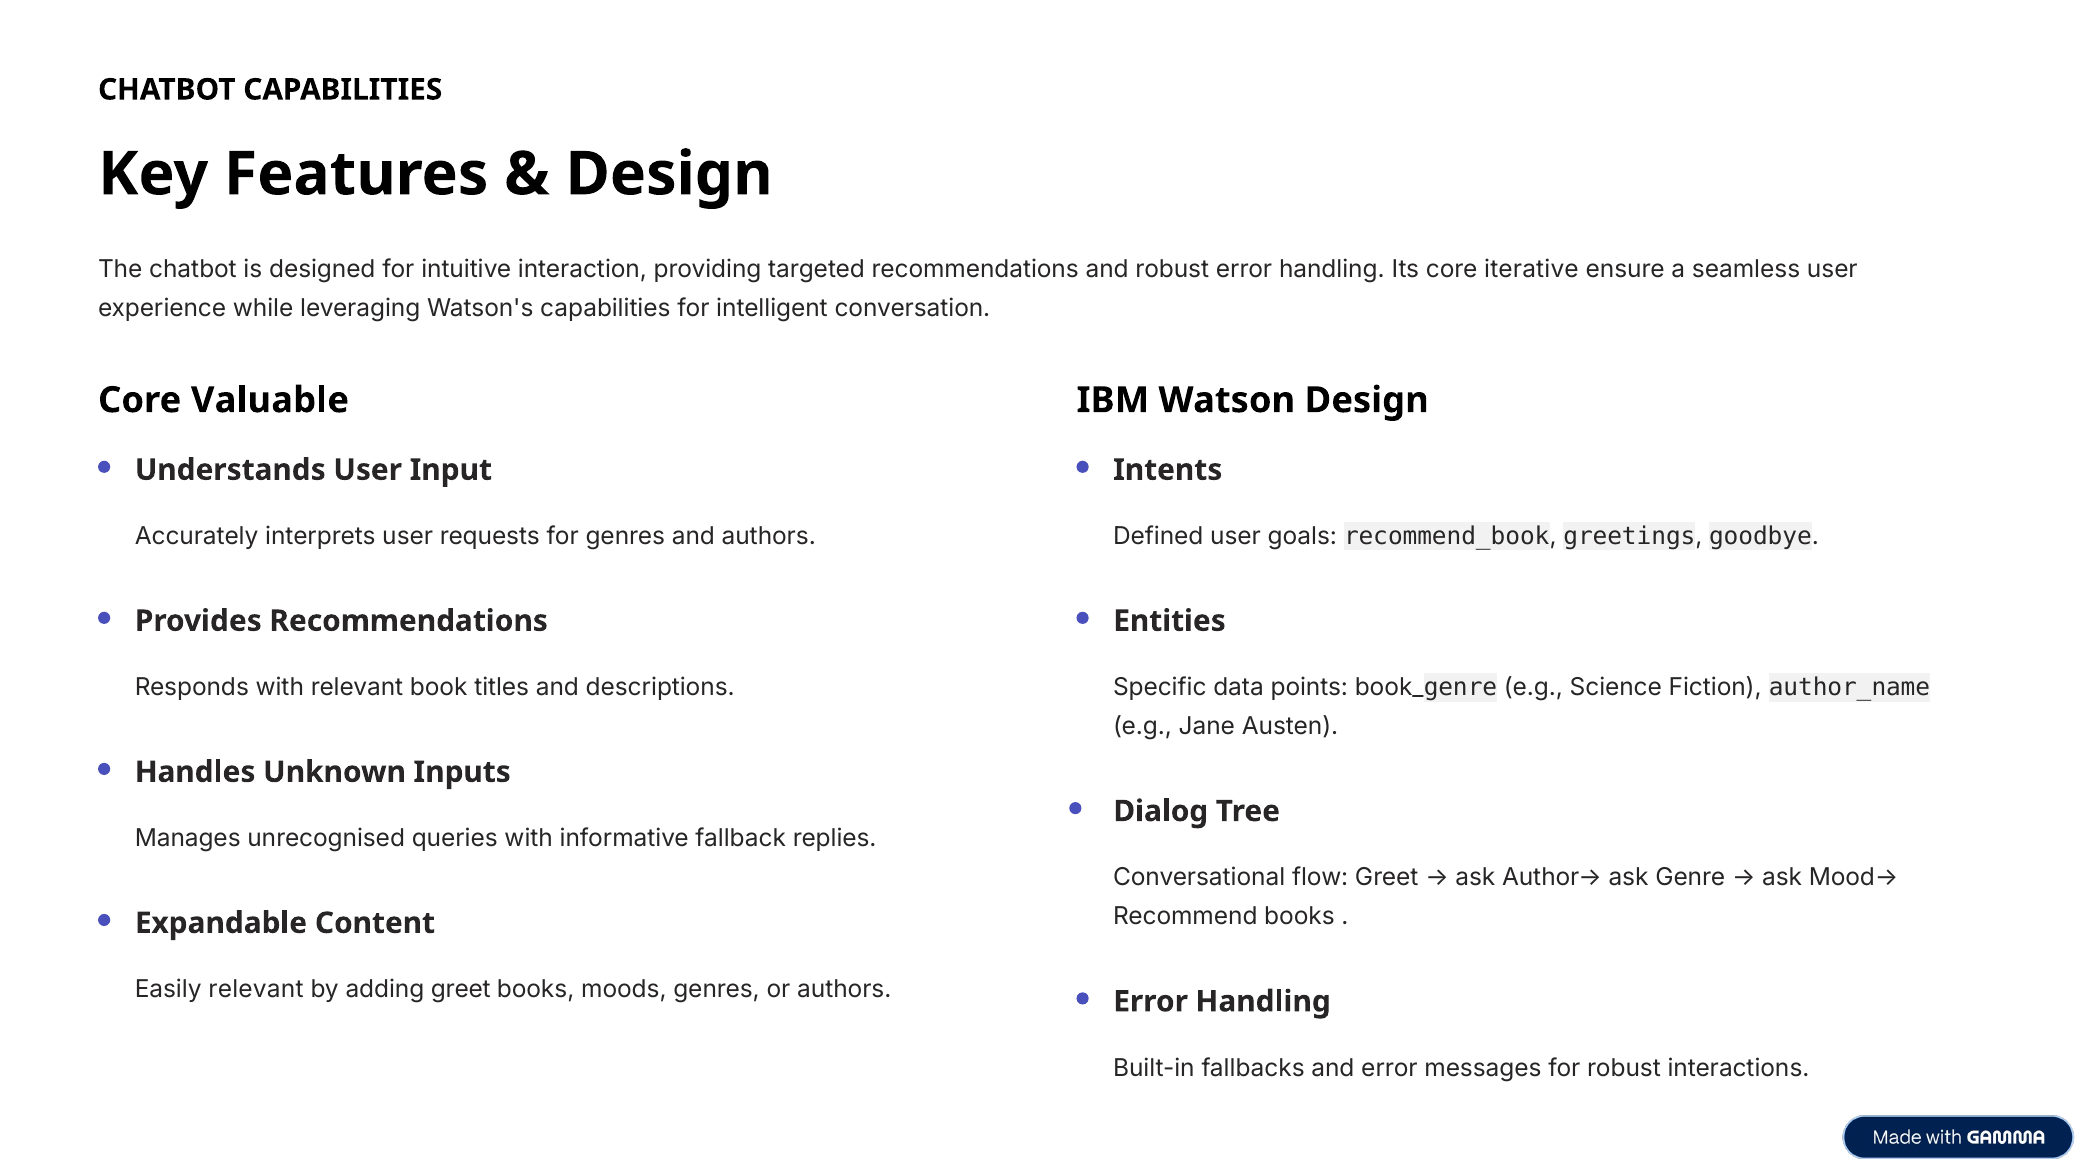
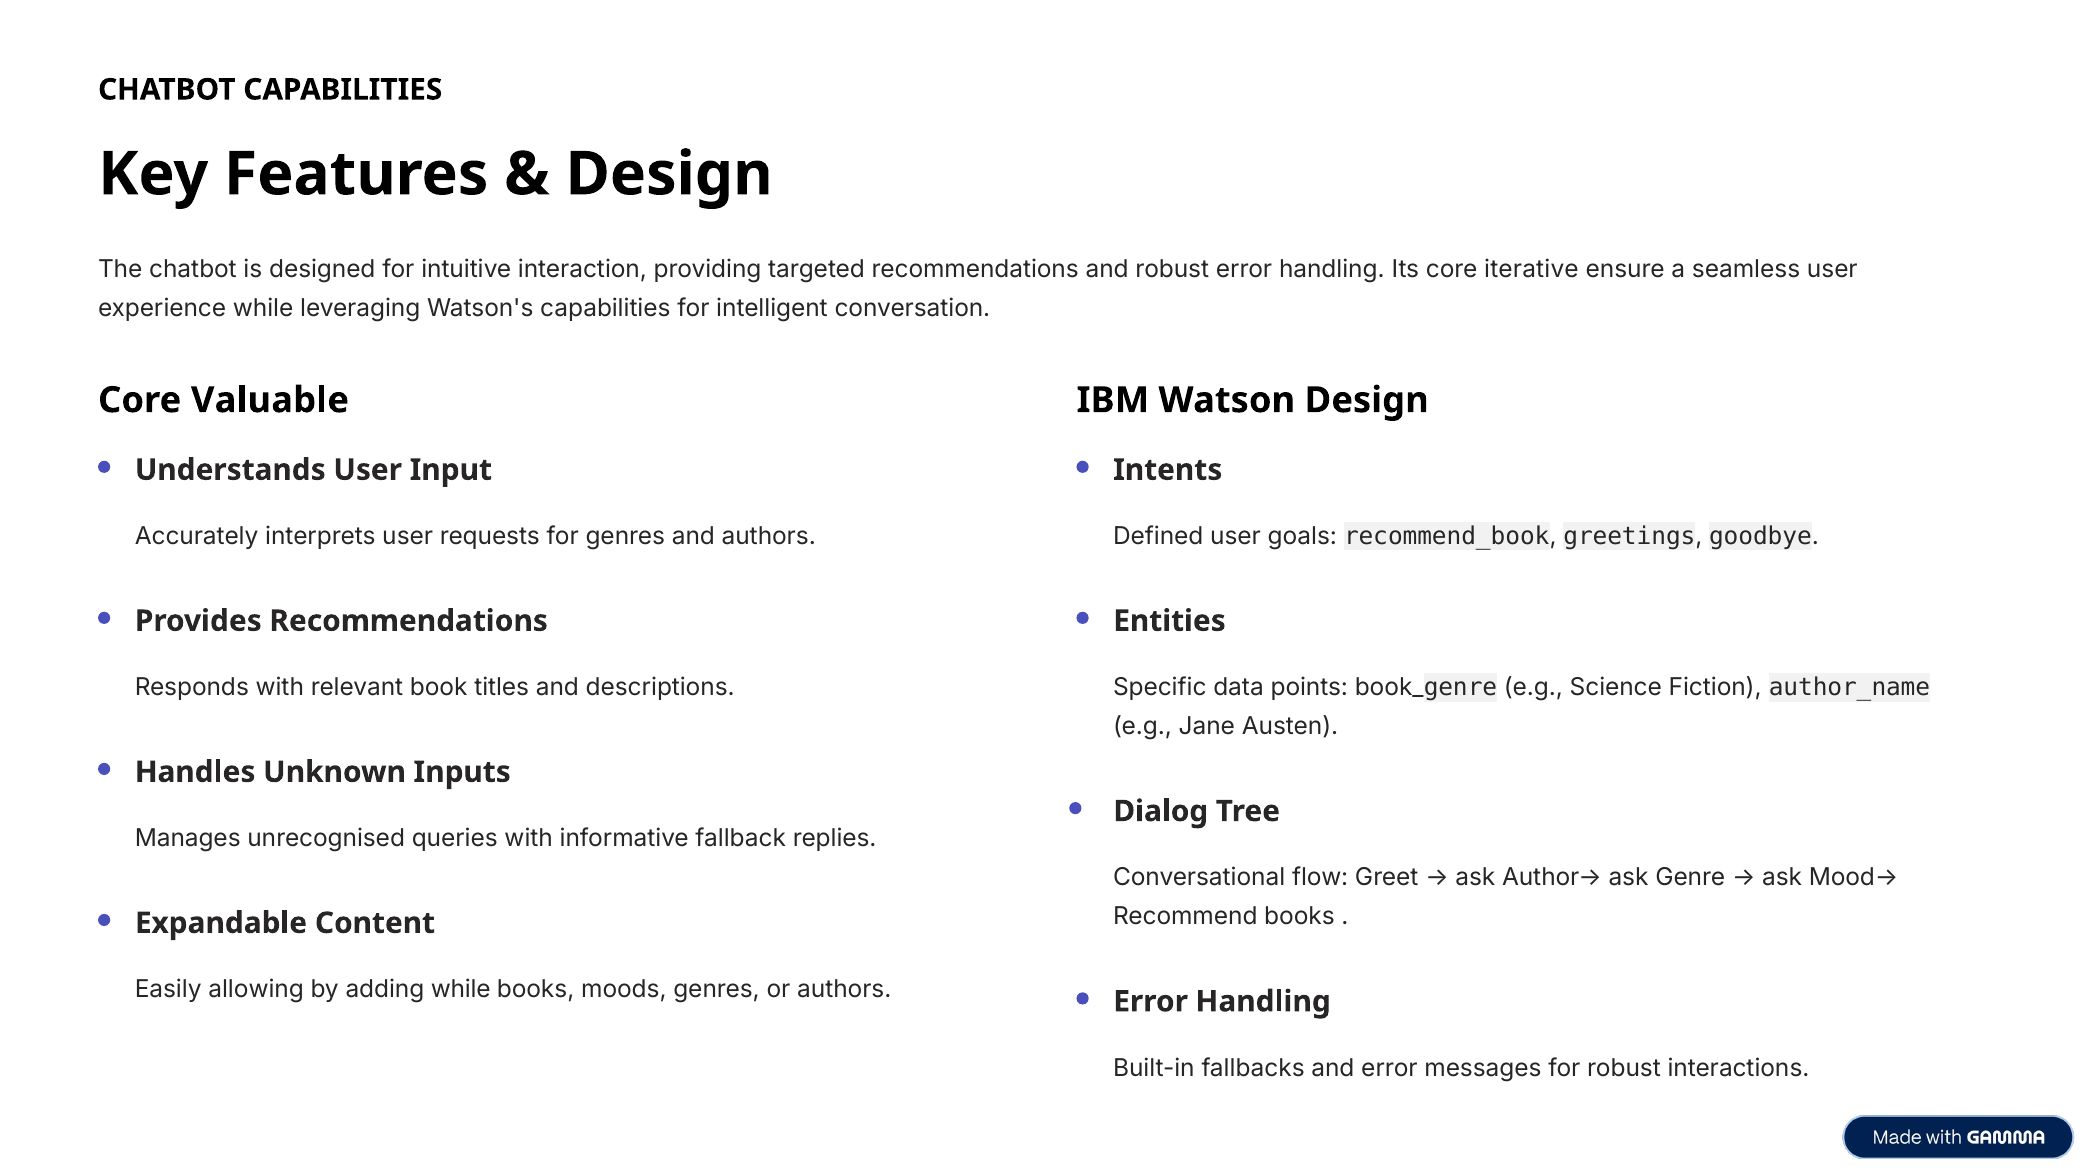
Easily relevant: relevant -> allowing (256, 990)
adding greet: greet -> while (461, 990)
